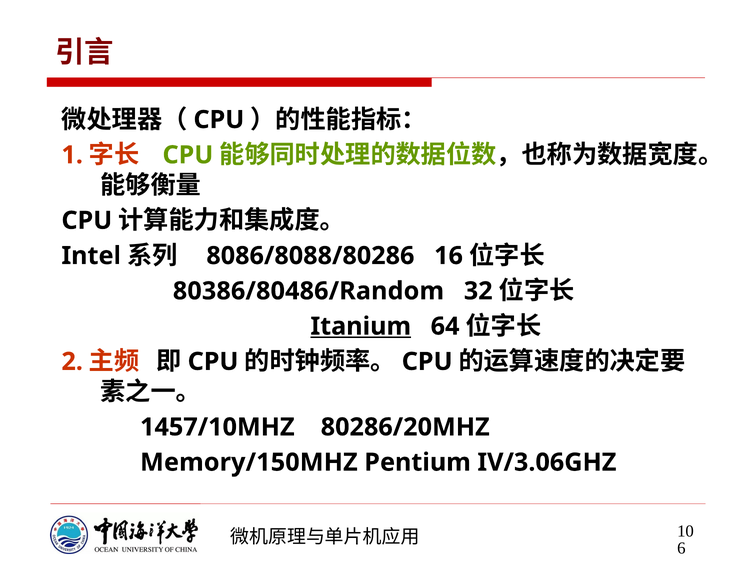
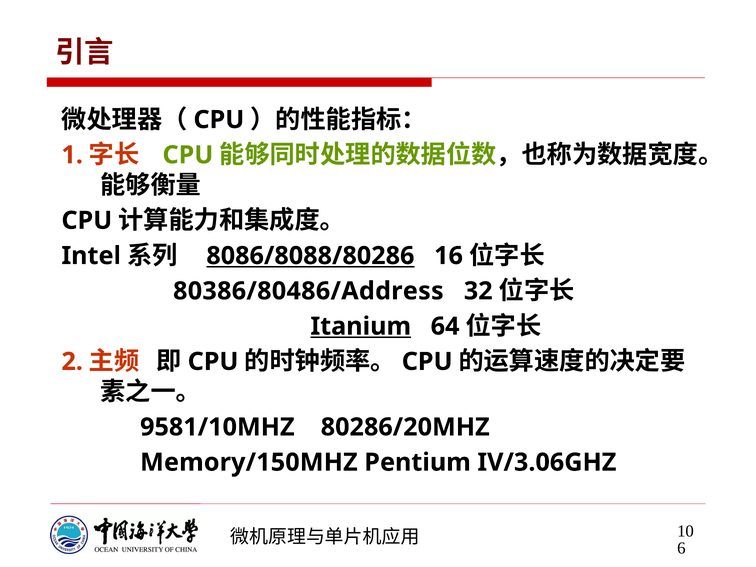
8086/8088/80286 underline: none -> present (310, 256)
80386/80486/Random: 80386/80486/Random -> 80386/80486/Address (308, 291)
1457/10MHZ: 1457/10MHZ -> 9581/10MHZ (217, 427)
